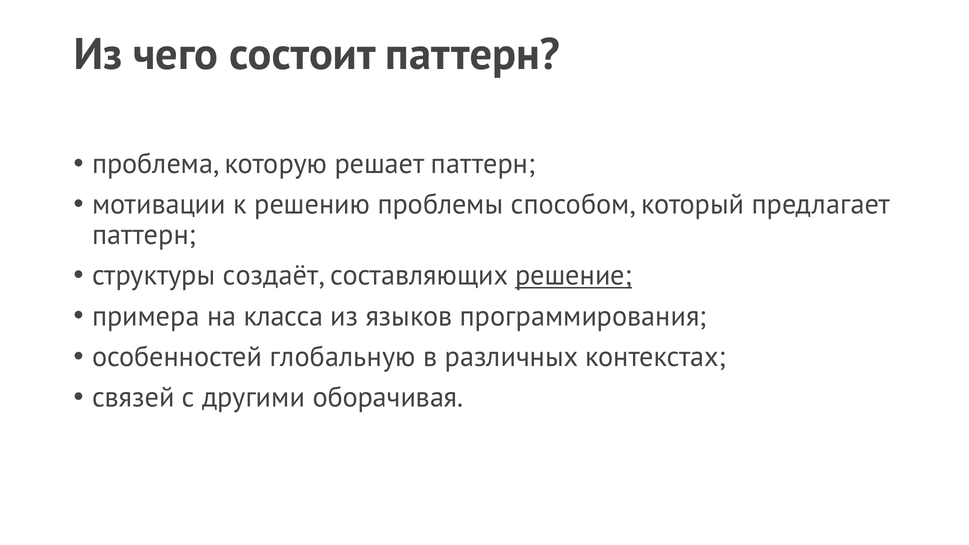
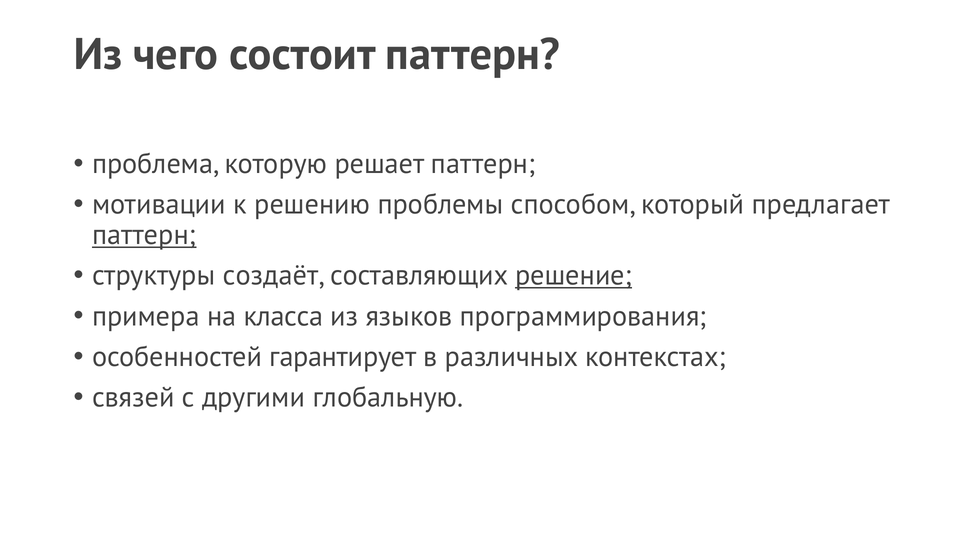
паттерн underline: none -> present (144, 235)
глобальную: глобальную -> гарантирует (343, 357)
оборачивая: оборачивая -> глобальную (388, 398)
